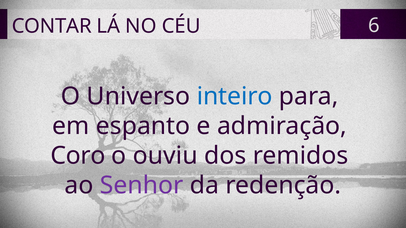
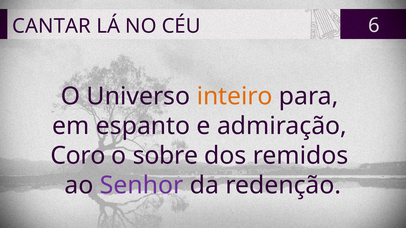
CONTAR: CONTAR -> CANTAR (51, 26)
inteiro colour: blue -> orange (235, 96)
ouviu: ouviu -> sobre (165, 156)
